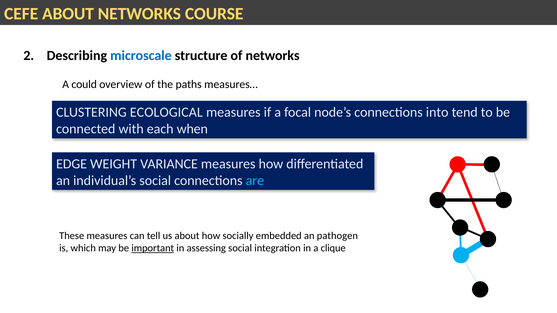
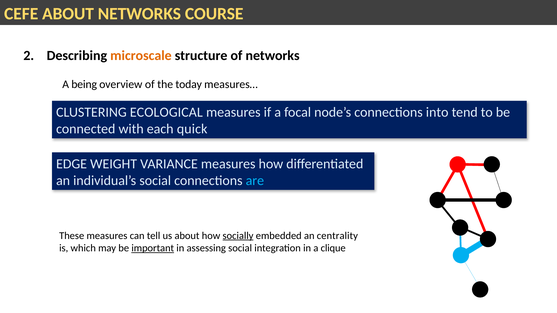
microscale colour: blue -> orange (141, 56)
could: could -> being (84, 84)
paths: paths -> today (189, 84)
when: when -> quick (192, 129)
socially underline: none -> present (238, 236)
pathogen: pathogen -> centrality (337, 236)
